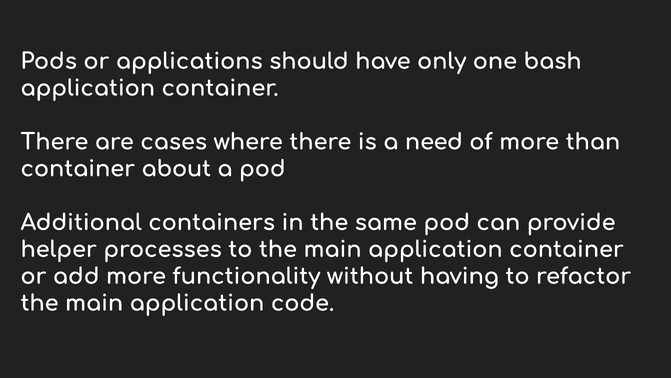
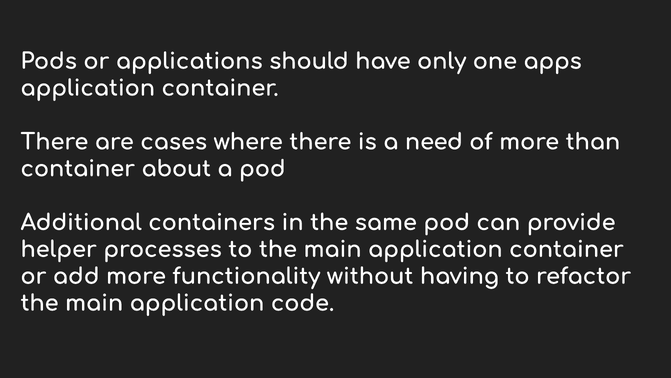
bash: bash -> apps (553, 61)
